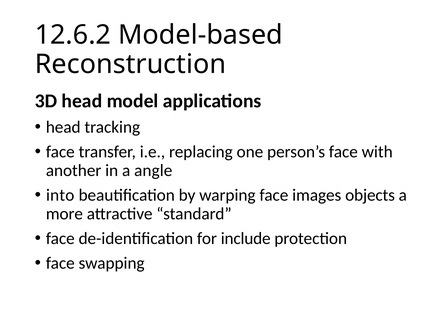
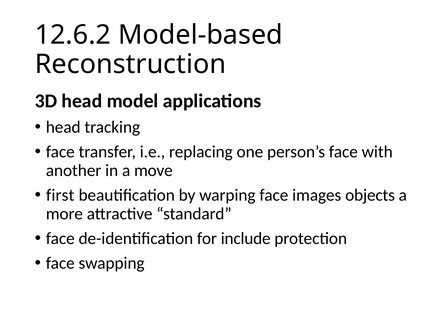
angle: angle -> move (153, 170)
into: into -> first (60, 195)
